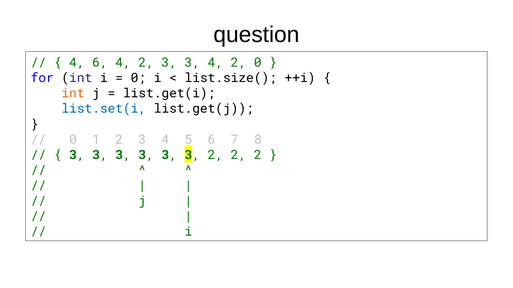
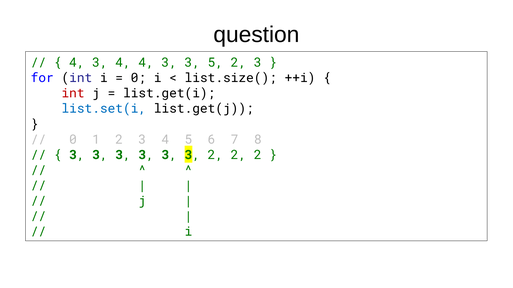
6: 6 -> 3 (100, 63)
2: 2 -> 4 (146, 63)
3 3 4: 4 -> 5 (215, 63)
0: 0 -> 3 (258, 63)
int colour: orange -> red (73, 94)
